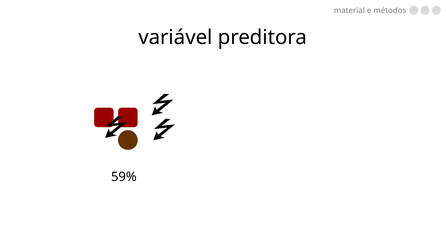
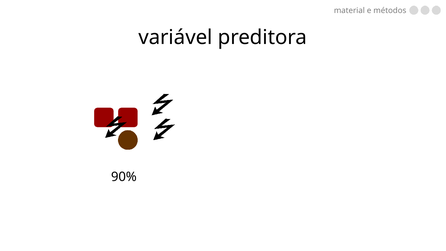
59%: 59% -> 90% (124, 177)
